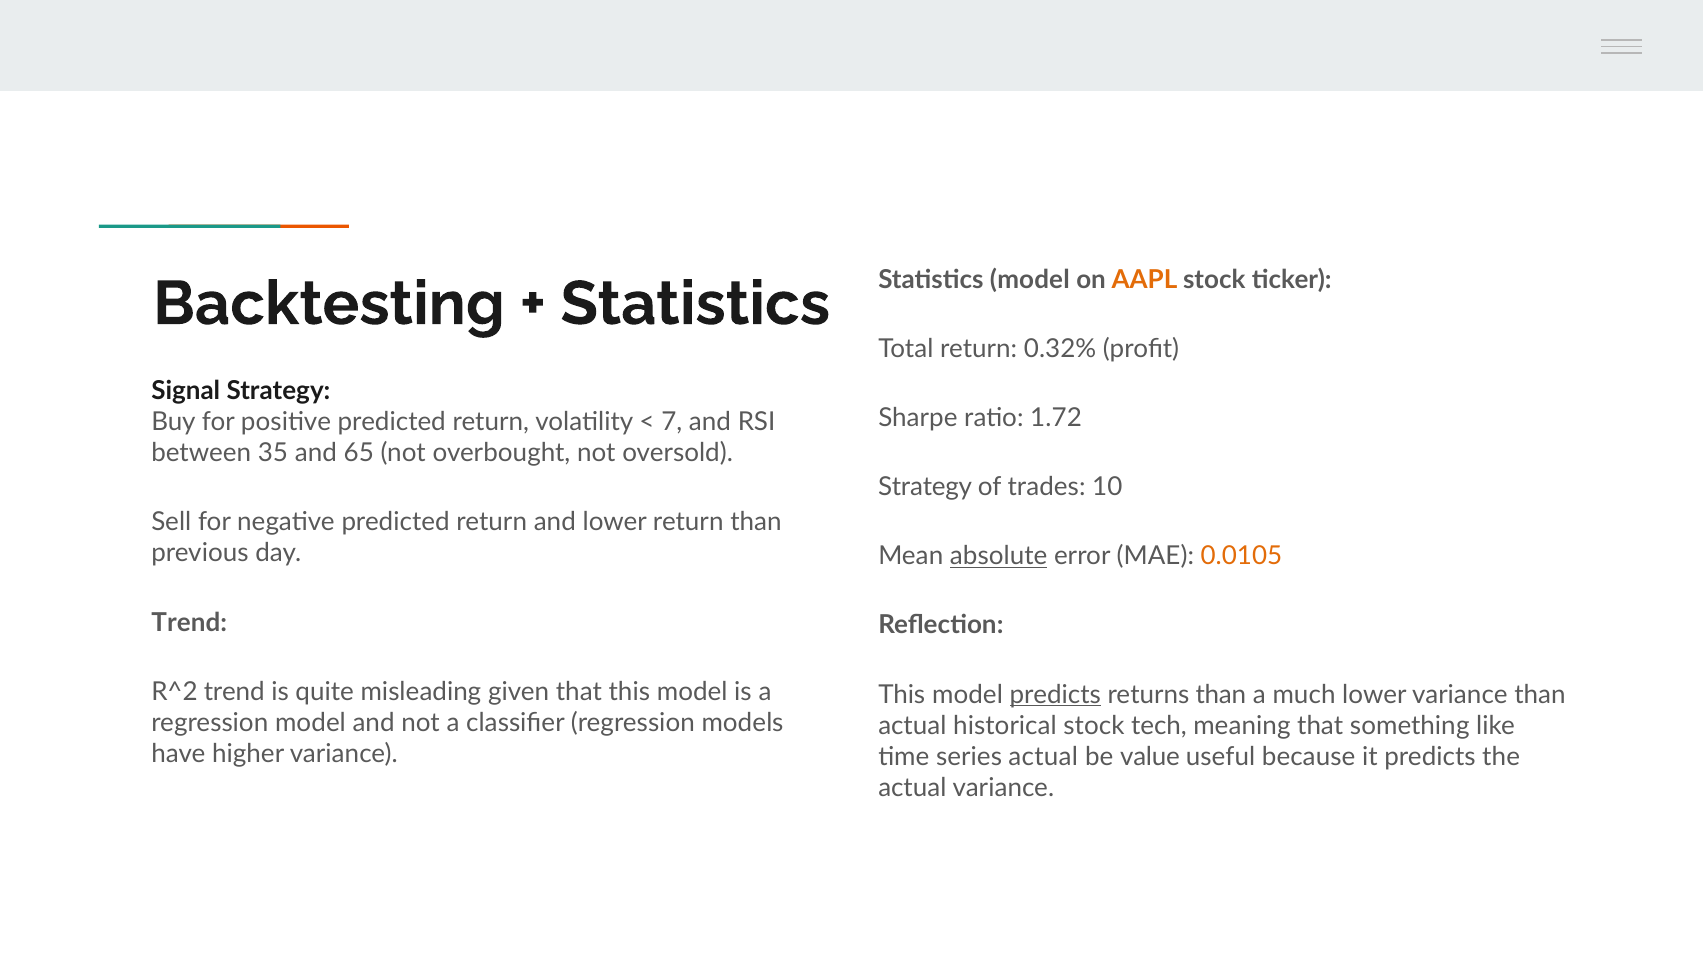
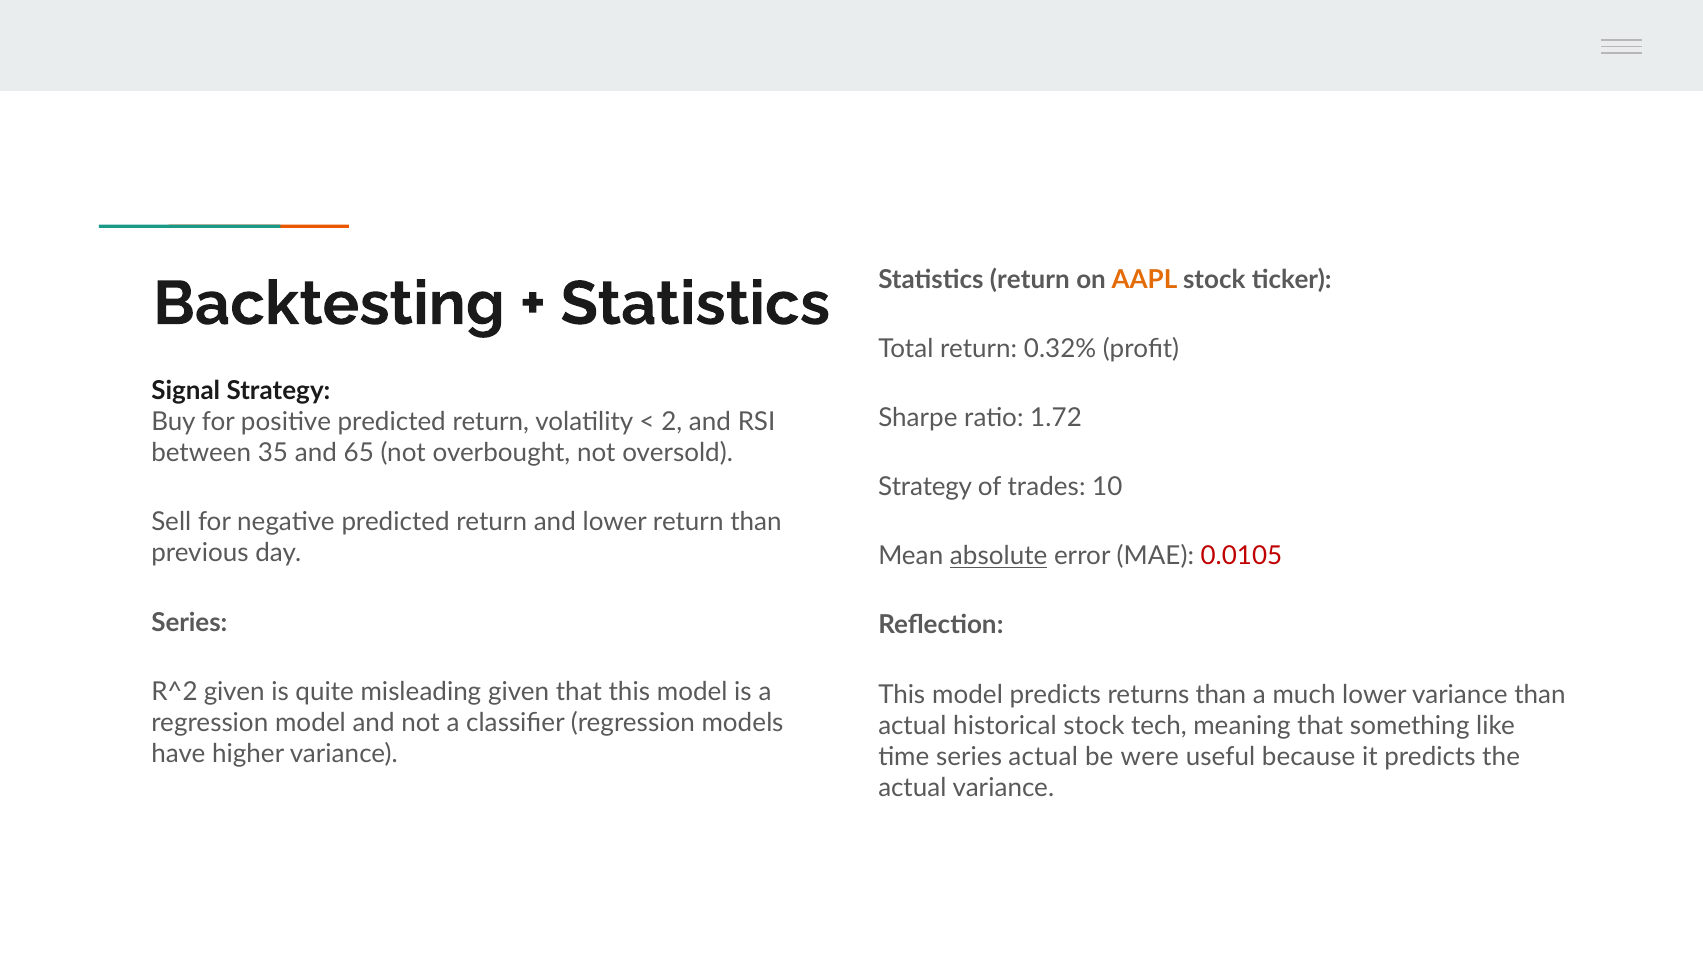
Statistics model: model -> return (1030, 280)
7: 7 -> 2 (672, 422)
0.0105 colour: orange -> red (1241, 556)
Trend: Trend -> Series (189, 622)
R^2 trend: trend -> given (234, 691)
predicts underline: present -> none (1055, 694)
value: value -> were (1150, 757)
